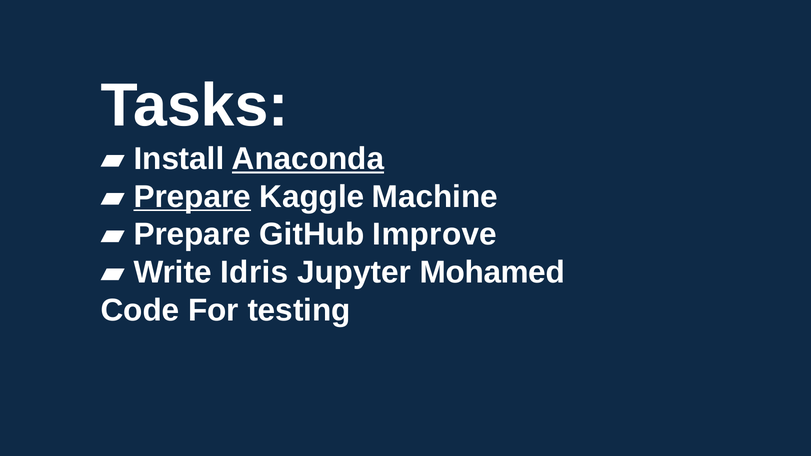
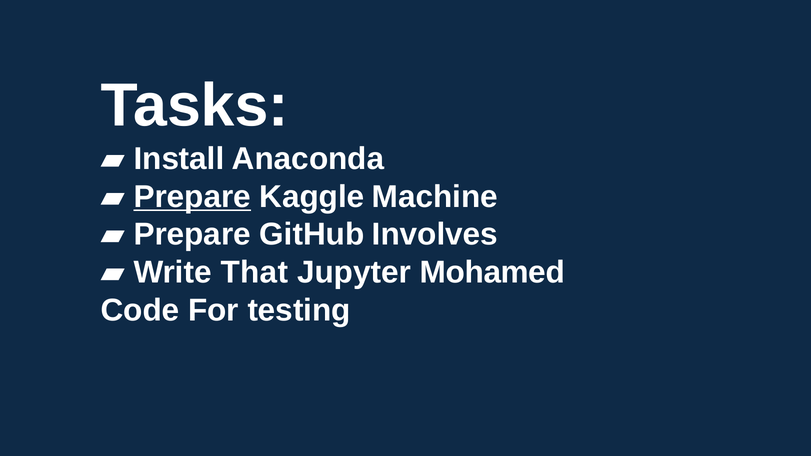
Anaconda underline: present -> none (308, 159)
Improve: Improve -> Involves (435, 235)
Idris: Idris -> That (254, 273)
